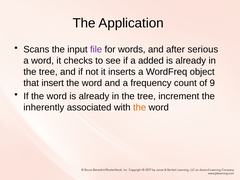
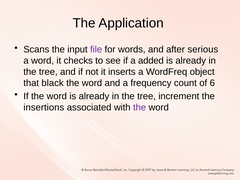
insert: insert -> black (53, 83)
9: 9 -> 6 (212, 83)
inherently: inherently -> insertions (44, 107)
the colour: orange -> purple (140, 107)
